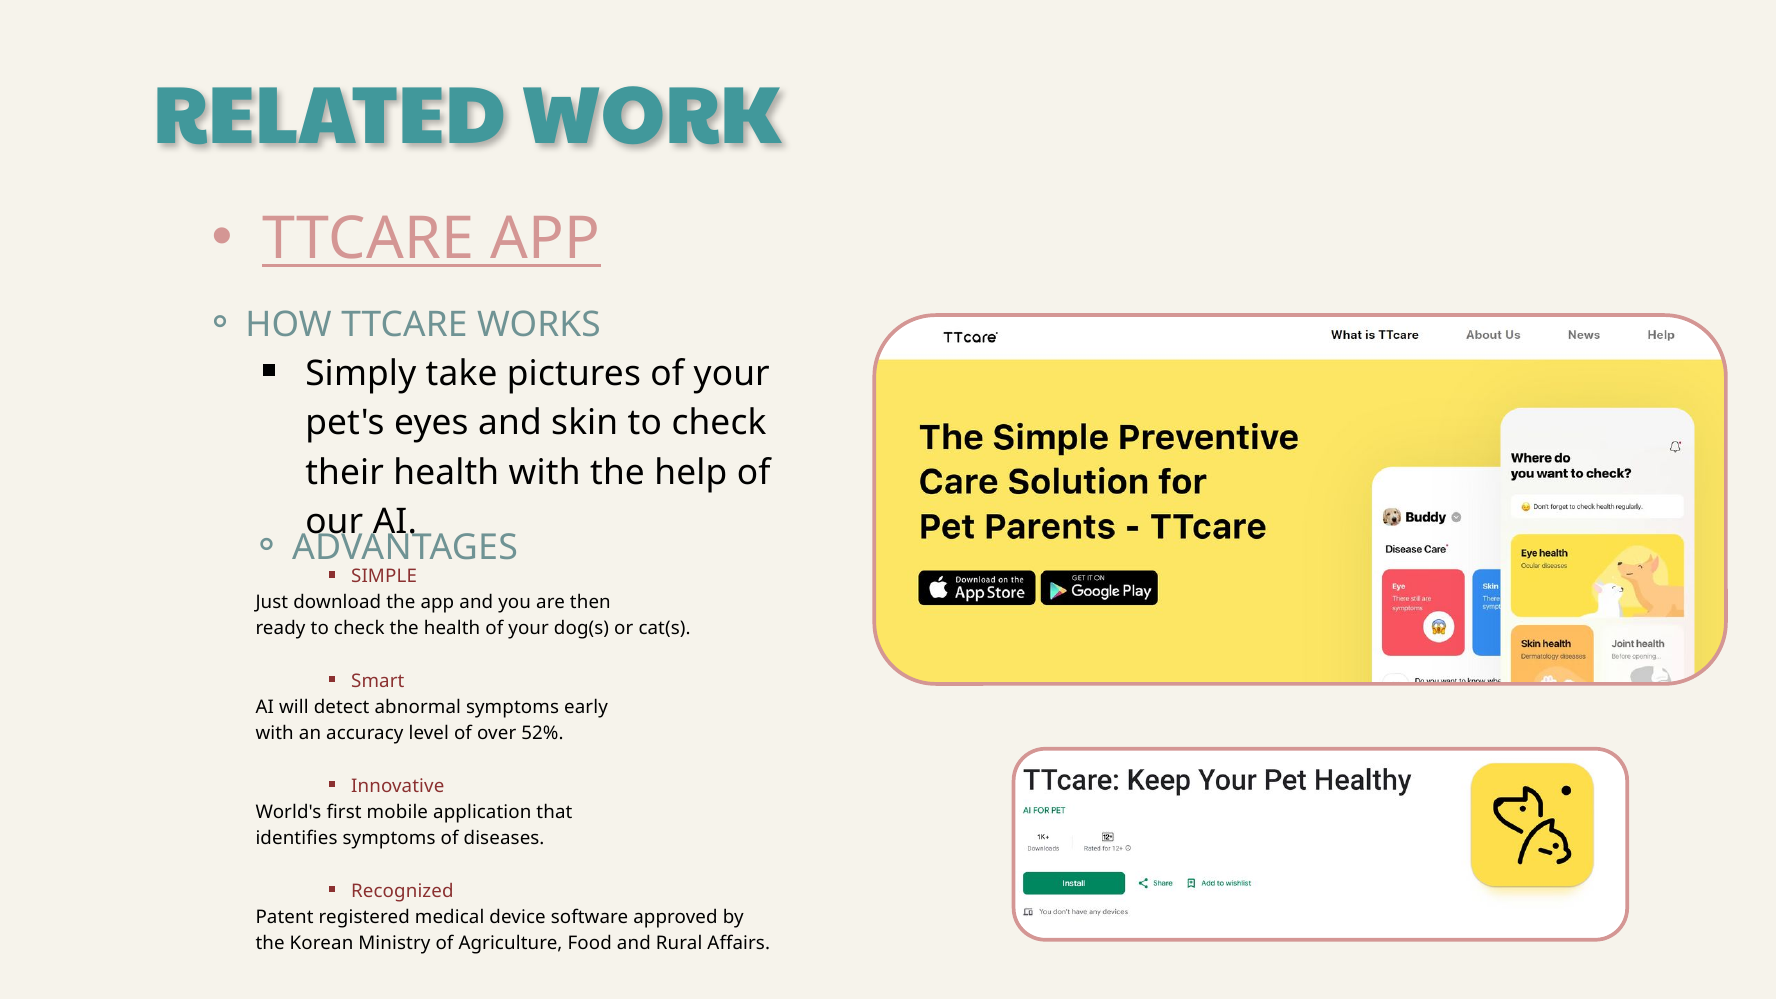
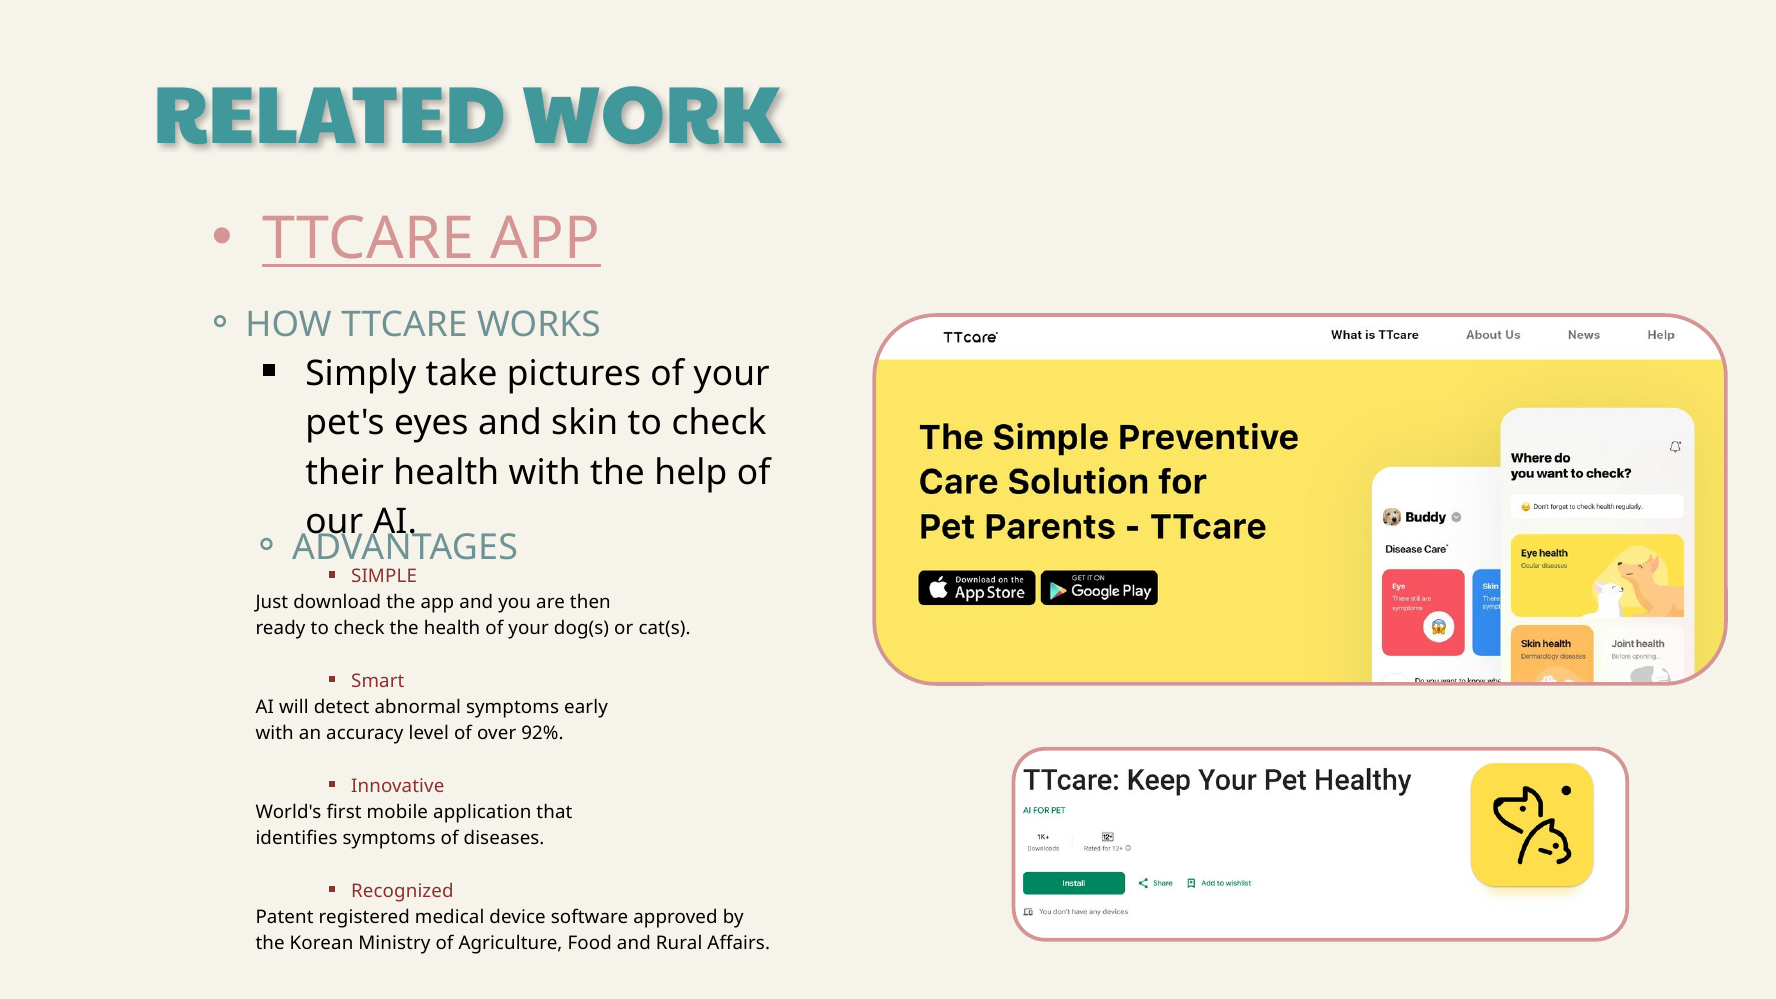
52%: 52% -> 92% (542, 734)
